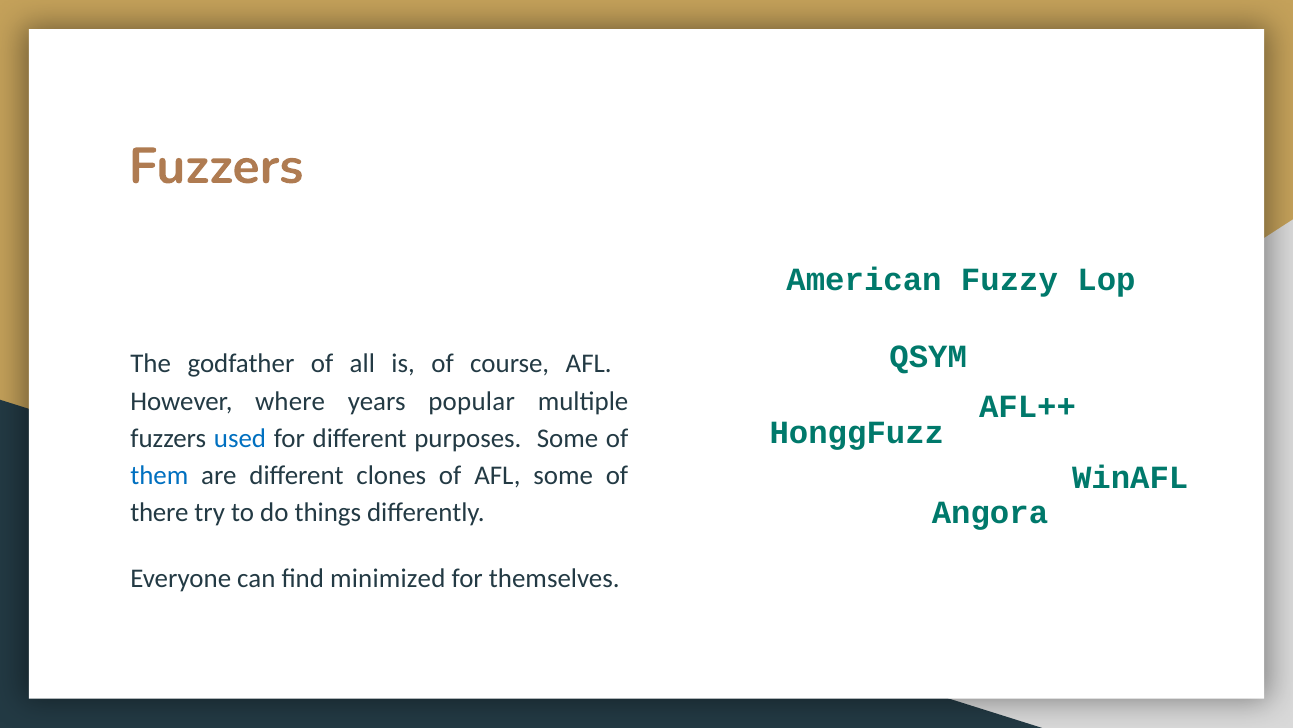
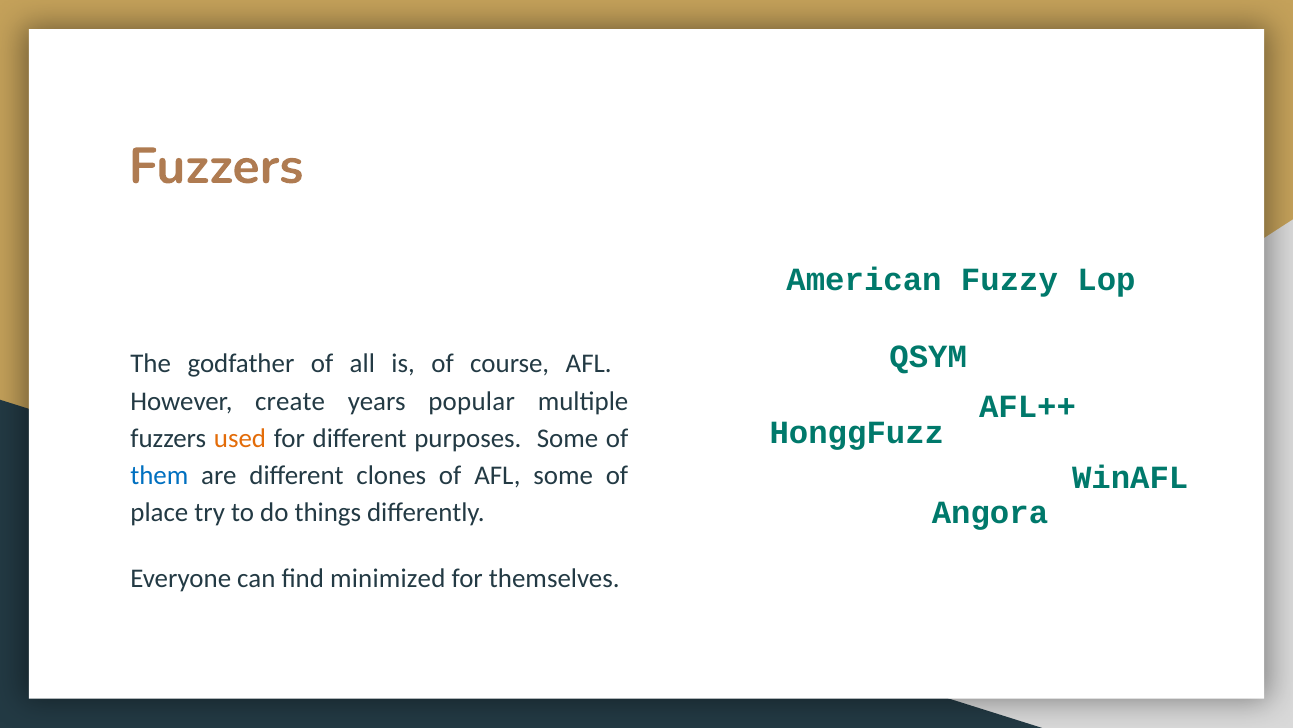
where: where -> create (290, 401)
used colour: blue -> orange (240, 438)
there: there -> place (159, 512)
